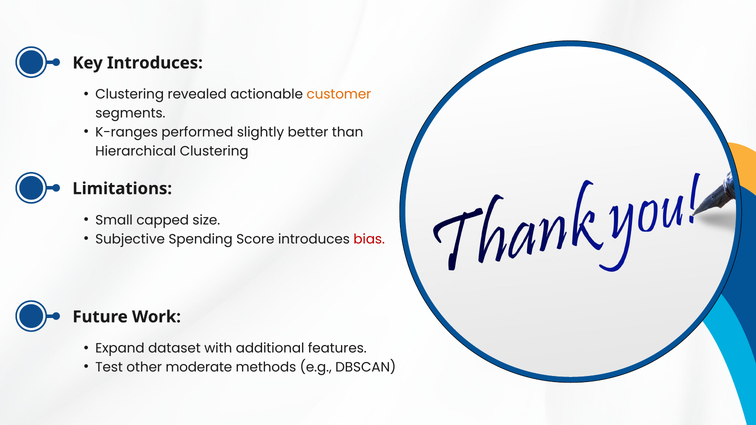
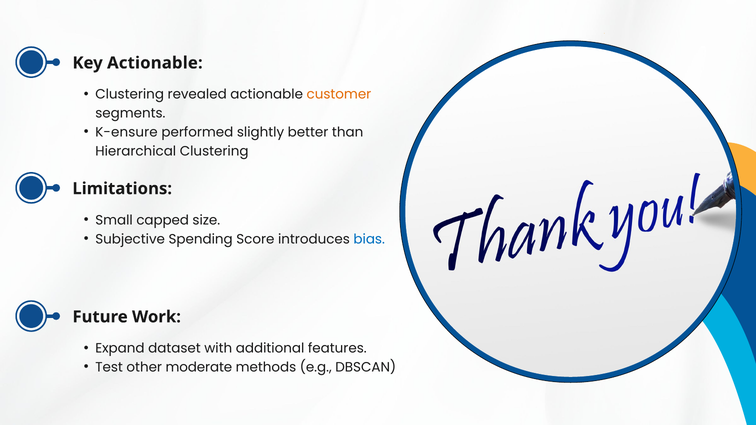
Key Introduces: Introduces -> Actionable (155, 63)
K-ranges: K-ranges -> K-ensure (126, 132)
bias colour: red -> blue (369, 239)
